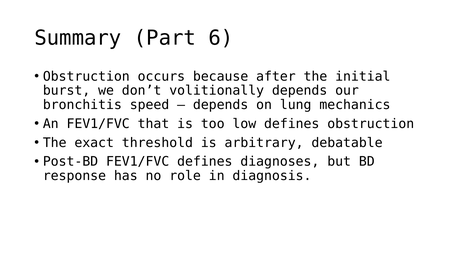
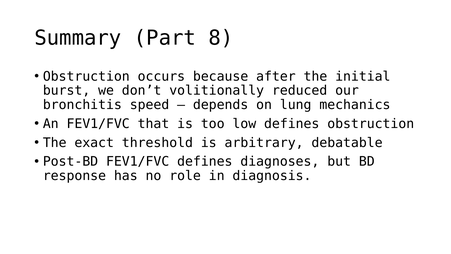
6: 6 -> 8 (221, 38)
volitionally depends: depends -> reduced (300, 90)
